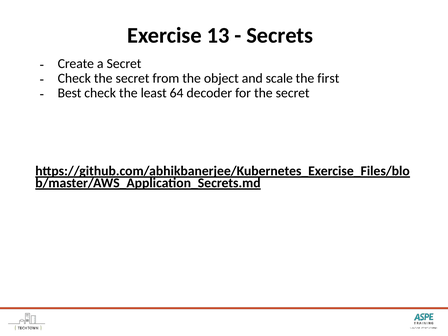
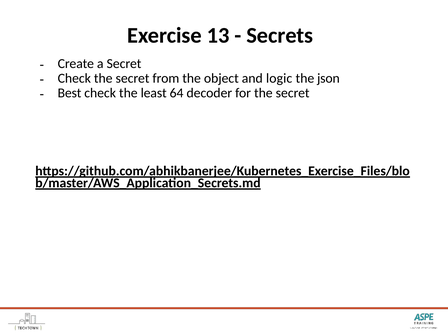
scale: scale -> logic (279, 78)
first: first -> json (328, 78)
